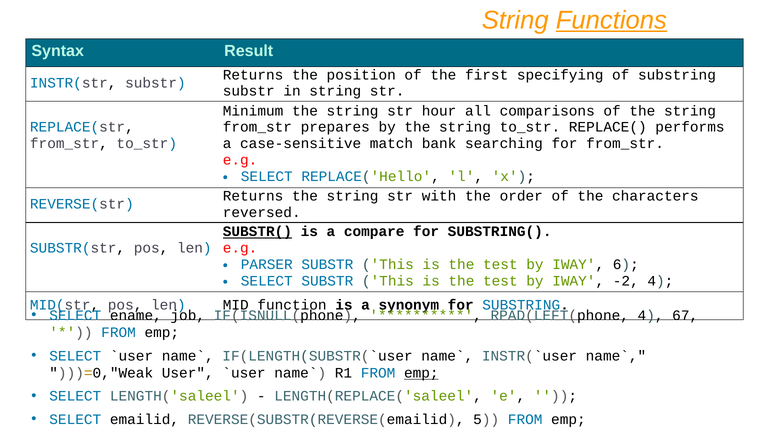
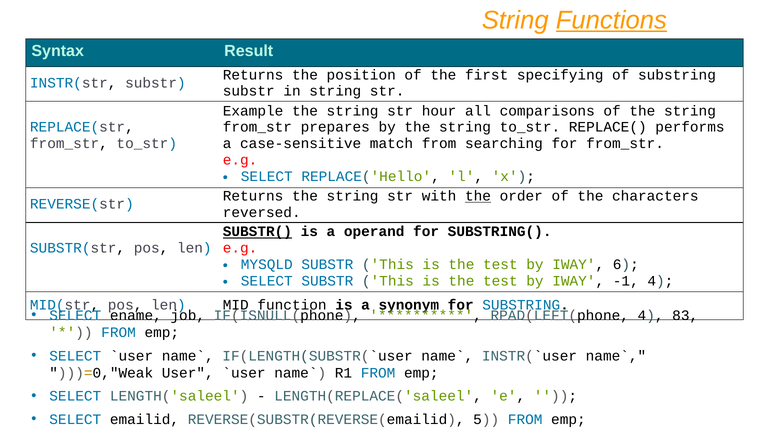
Minimum: Minimum -> Example (253, 111)
match bank: bank -> from (439, 143)
the underline: none -> present (478, 196)
compare: compare -> operand (374, 231)
PARSER: PARSER -> MYSQLD (267, 264)
-2: -2 -> -1 (626, 280)
67: 67 -> 83 (685, 315)
emp underline: present -> none (421, 373)
